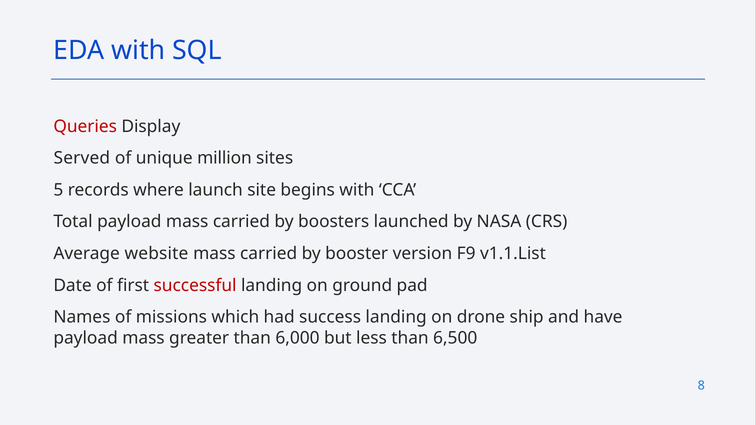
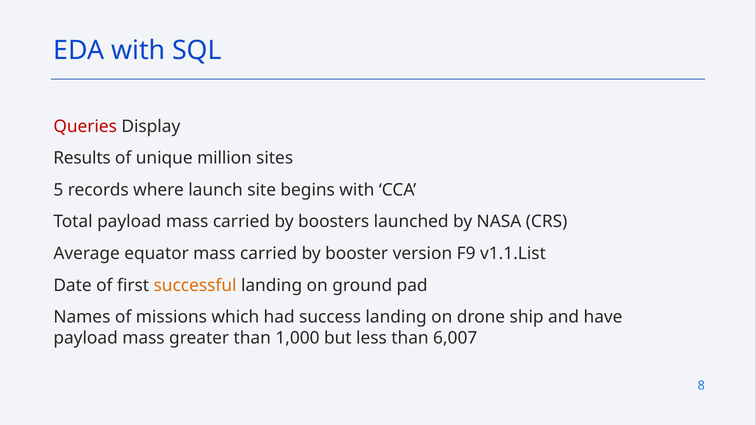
Served: Served -> Results (82, 158)
website: website -> equator (157, 254)
successful colour: red -> orange (195, 286)
6,000: 6,000 -> 1,000 (298, 338)
6,500: 6,500 -> 6,007 (455, 338)
